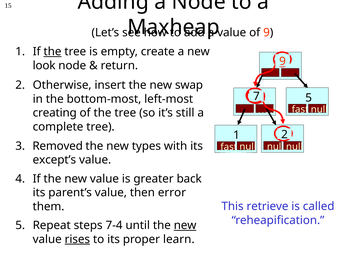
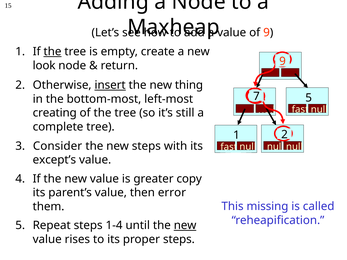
insert underline: none -> present (110, 85)
swap: swap -> thing (189, 85)
Removed: Removed -> Consider (58, 146)
new types: types -> steps (146, 146)
back: back -> copy (189, 179)
retrieve: retrieve -> missing (267, 207)
7-4: 7-4 -> 1-4 (114, 226)
rises underline: present -> none (77, 239)
proper learn: learn -> steps (179, 239)
